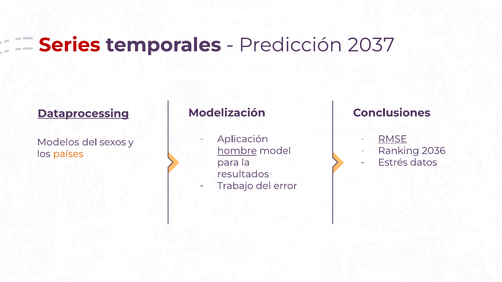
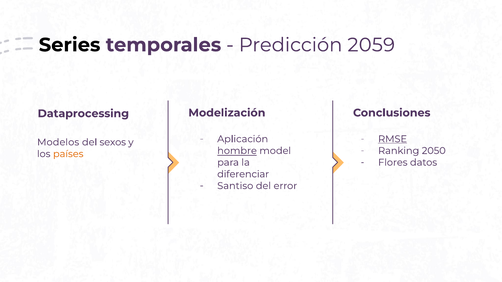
Series colour: red -> black (70, 45)
2037: 2037 -> 2059 (371, 45)
Dataprocessing underline: present -> none (83, 114)
2036: 2036 -> 2050 (434, 151)
Estrés: Estrés -> Flores (393, 163)
resultados: resultados -> diferenciar (243, 174)
Trabajo: Trabajo -> Santiso (235, 186)
